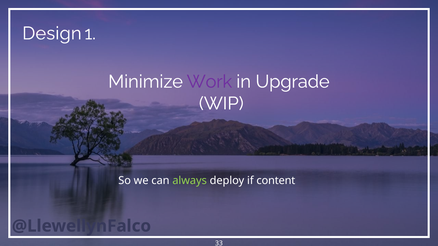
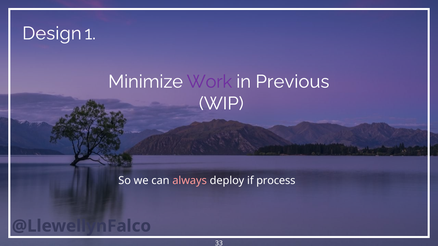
Upgrade: Upgrade -> Previous (292, 82)
always colour: light green -> pink (190, 181)
content: content -> process (276, 181)
